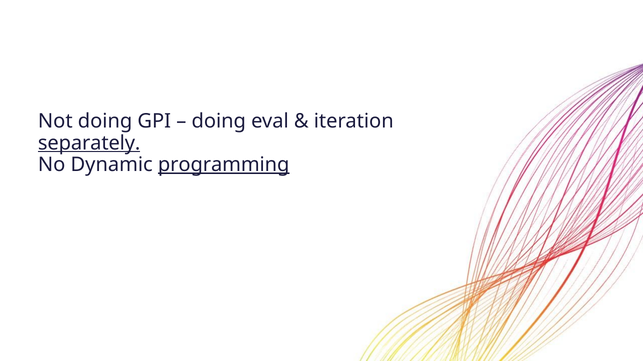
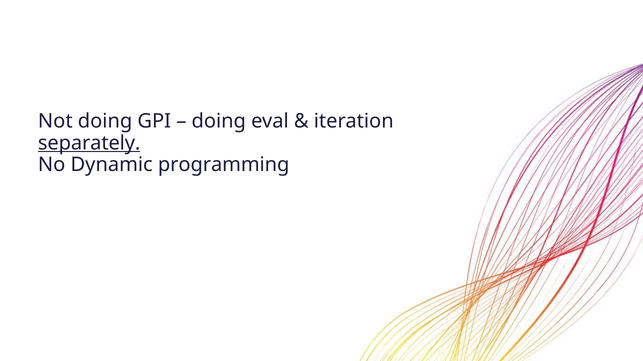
programming underline: present -> none (224, 165)
